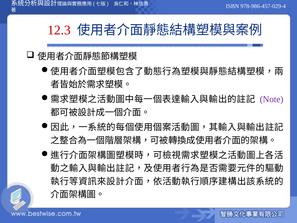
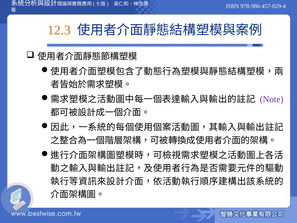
12.3 colour: red -> orange (59, 30)
